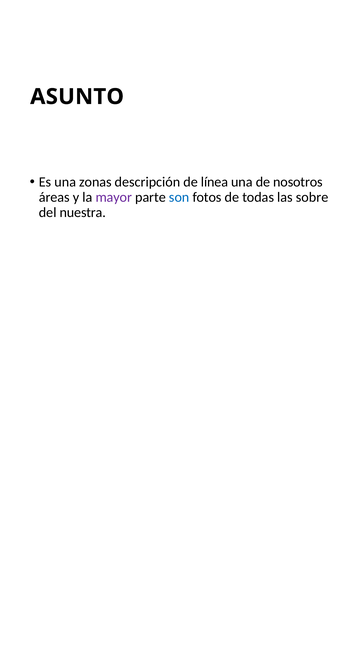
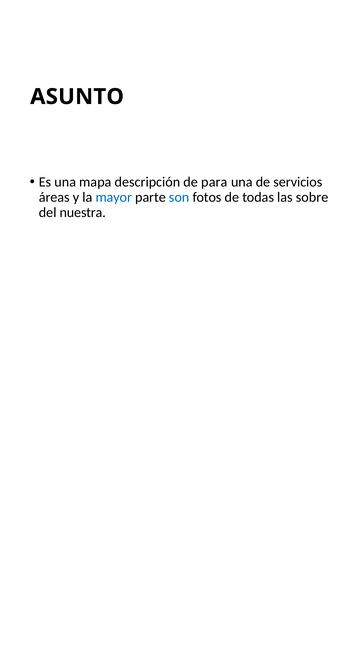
zonas: zonas -> mapa (95, 182)
línea: línea -> para (214, 182)
nosotros: nosotros -> servicios (298, 182)
mayor colour: purple -> blue (114, 197)
